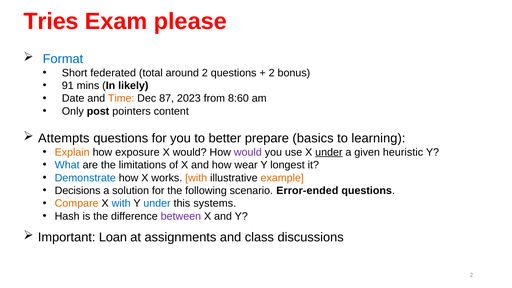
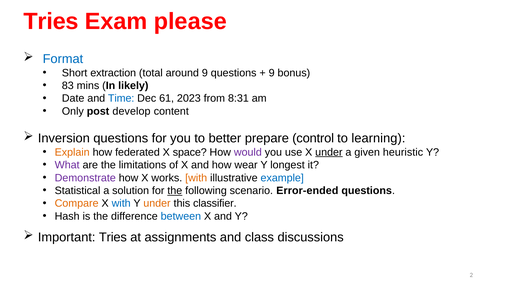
federated: federated -> extraction (113, 73)
around 2: 2 -> 9 (205, 73)
2: 2 -> 9 (272, 73)
91: 91 -> 83 (68, 86)
Time colour: orange -> blue (121, 98)
87: 87 -> 61 (167, 98)
8:60: 8:60 -> 8:31 (238, 98)
pointers: pointers -> develop (131, 111)
Attempts: Attempts -> Inversion (64, 138)
basics: basics -> control (313, 138)
exposure: exposure -> federated (137, 152)
X would: would -> space (190, 152)
What colour: blue -> purple (67, 165)
Demonstrate colour: blue -> purple (85, 178)
example colour: orange -> blue (282, 178)
Decisions: Decisions -> Statistical (78, 191)
the underline: none -> present (175, 191)
under colour: blue -> orange (157, 203)
systems: systems -> classifier (215, 203)
between colour: purple -> blue (181, 216)
Important Loan: Loan -> Tries (113, 237)
